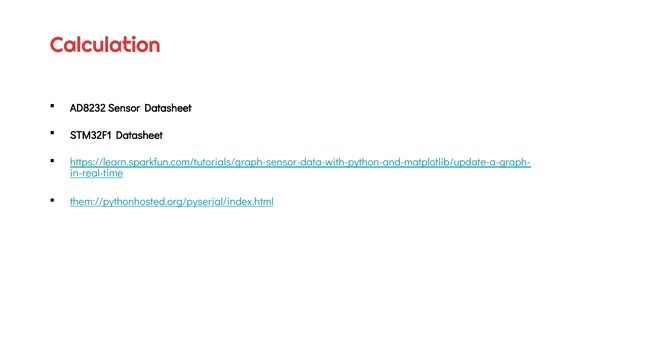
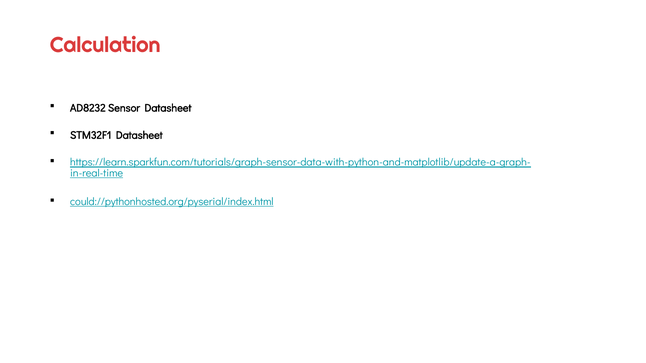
them://pythonhosted.org/pyserial/index.html: them://pythonhosted.org/pyserial/index.html -> could://pythonhosted.org/pyserial/index.html (172, 202)
